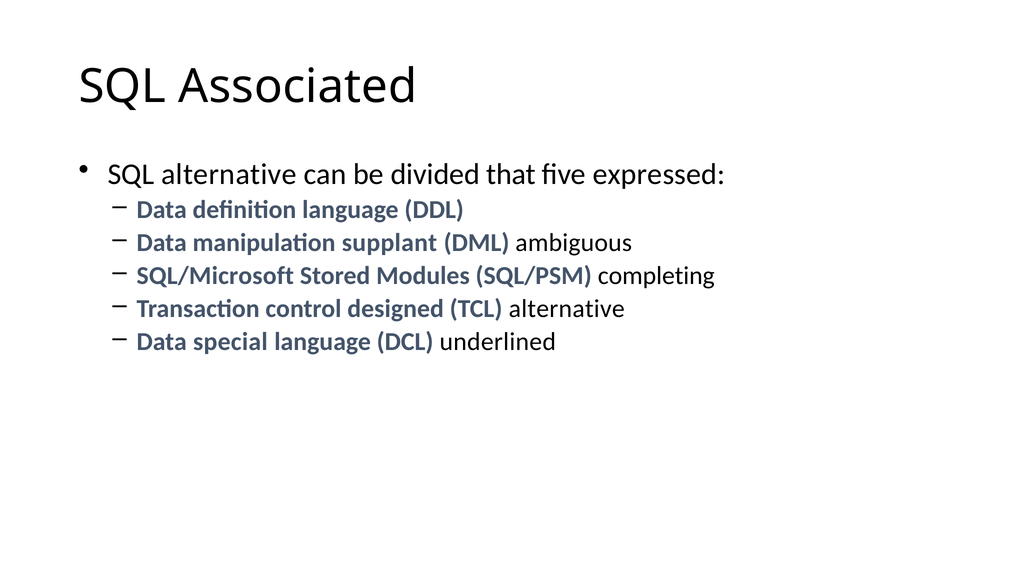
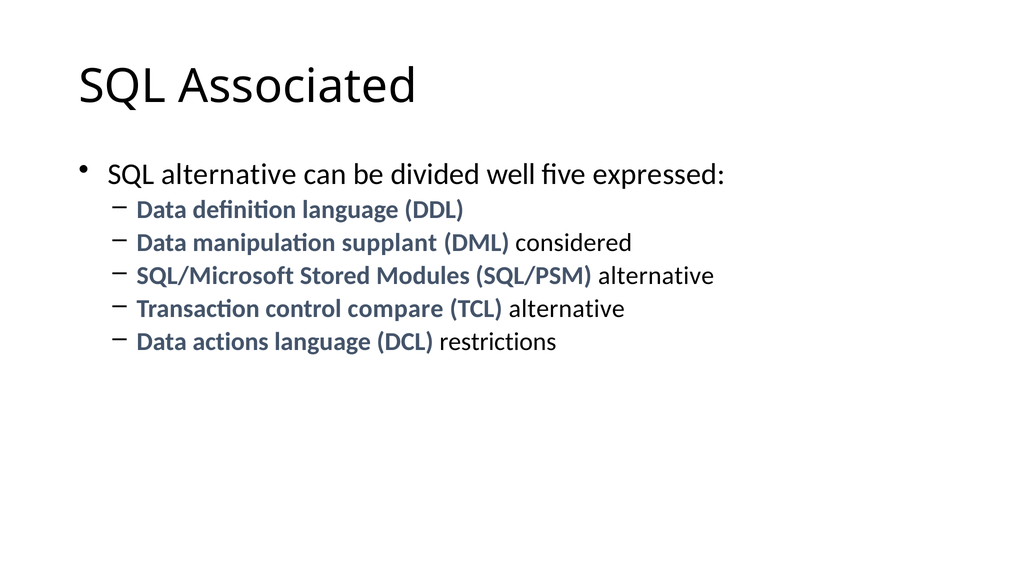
that: that -> well (511, 174)
ambiguous: ambiguous -> considered (574, 243)
SQL/PSM completing: completing -> alternative (656, 276)
designed: designed -> compare (395, 309)
special: special -> actions (231, 342)
underlined: underlined -> restrictions (498, 342)
